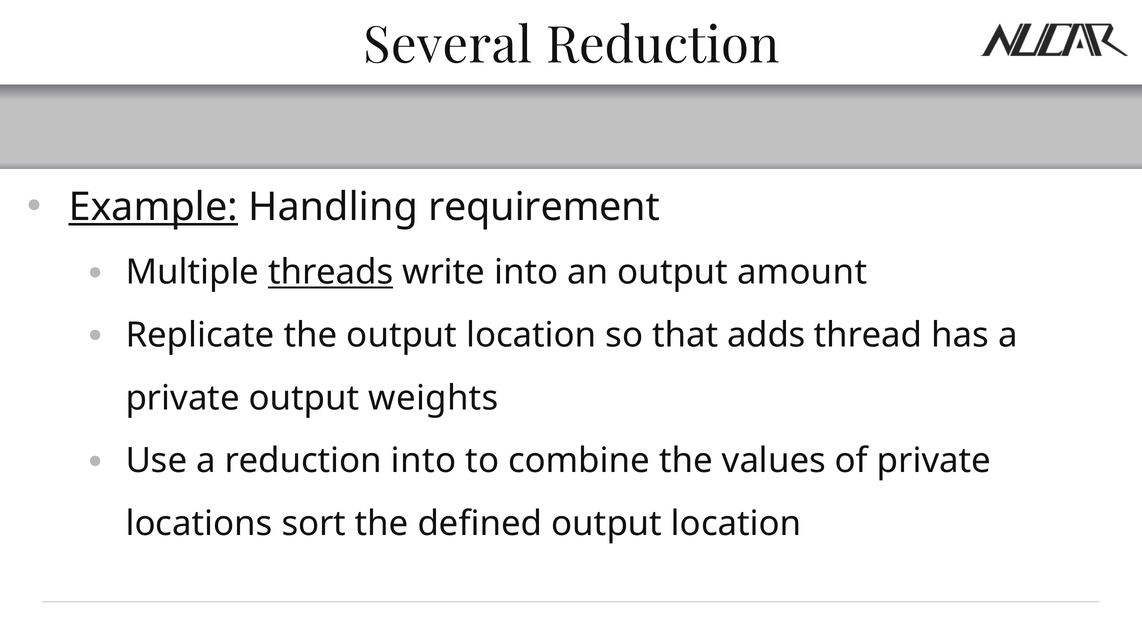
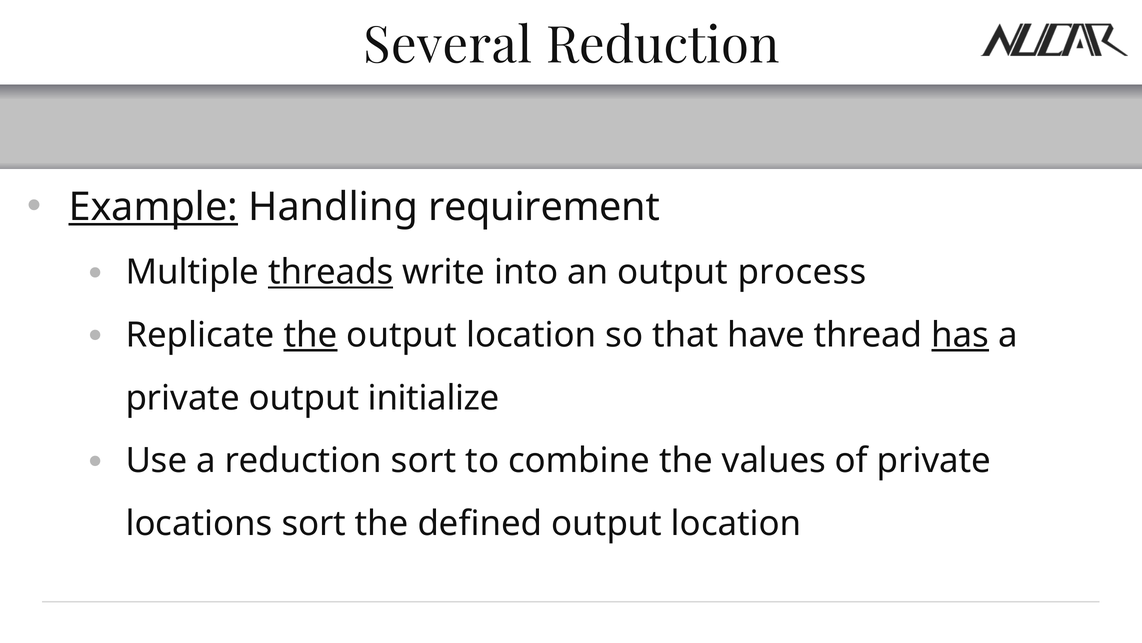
amount: amount -> process (802, 272)
the underline: none -> present (311, 335)
adds: adds -> have (766, 335)
has underline: none -> present (960, 335)
weights: weights -> initialize (434, 398)
reduction into: into -> sort (424, 460)
